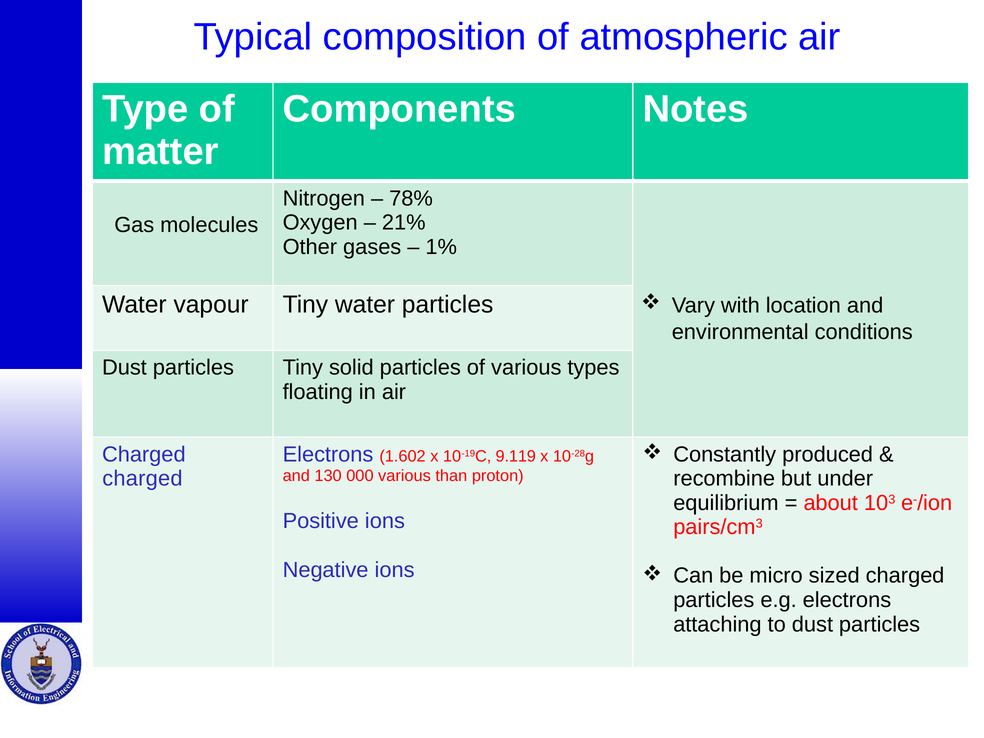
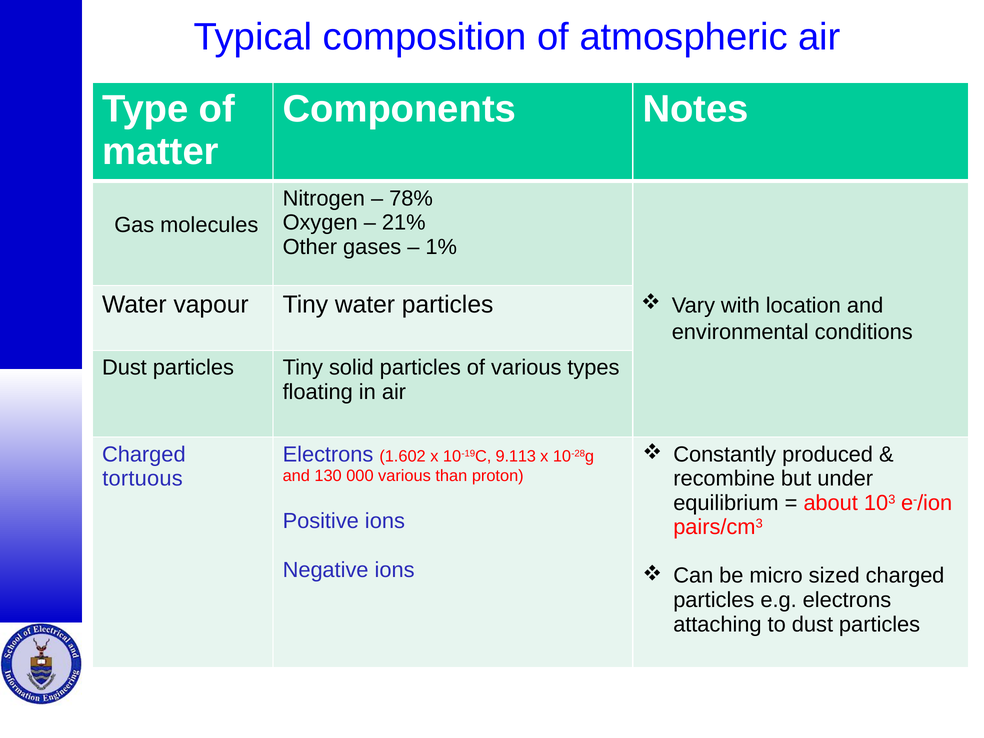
9.119: 9.119 -> 9.113 (516, 456)
charged: charged -> tortuous (142, 479)
